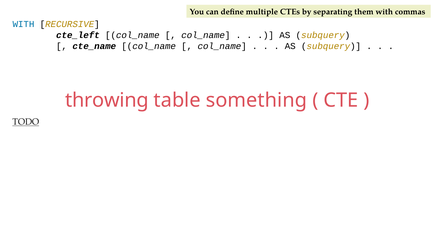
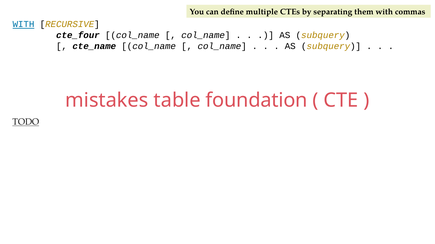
WITH underline: none -> present (23, 24)
cte_left: cte_left -> cte_four (78, 35)
throwing: throwing -> mistakes (107, 101)
something: something -> foundation (257, 101)
